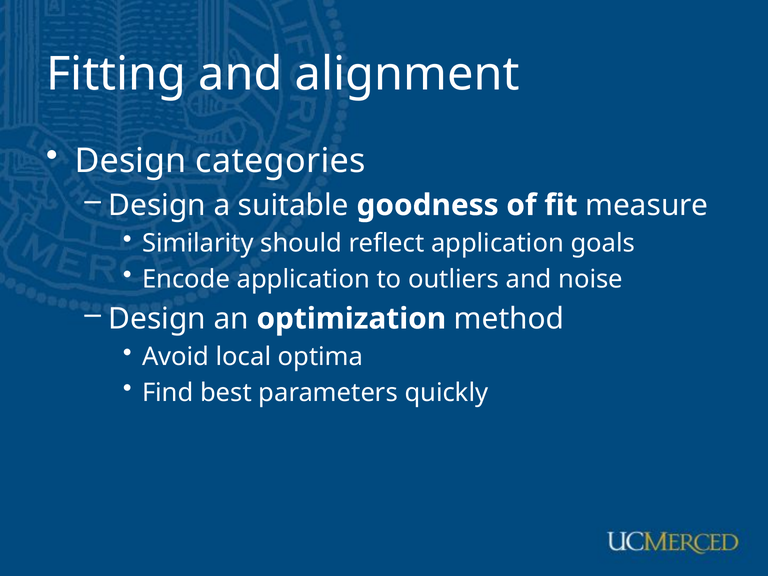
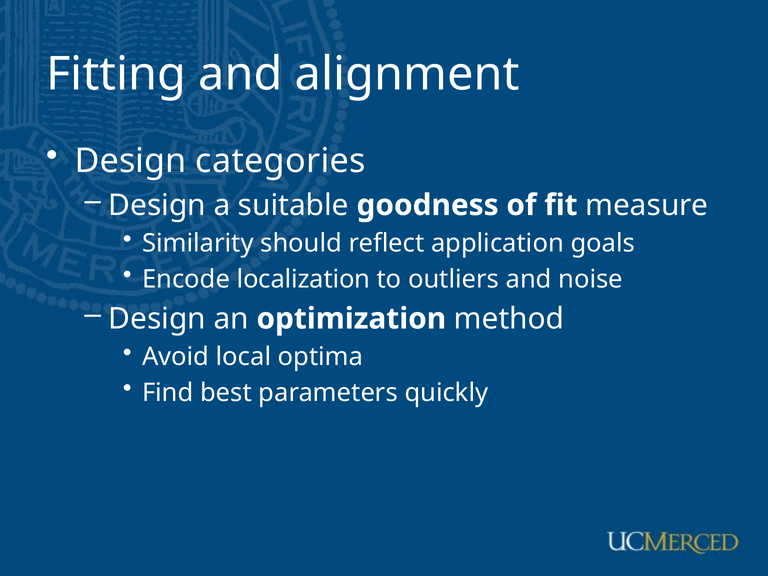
Encode application: application -> localization (303, 279)
